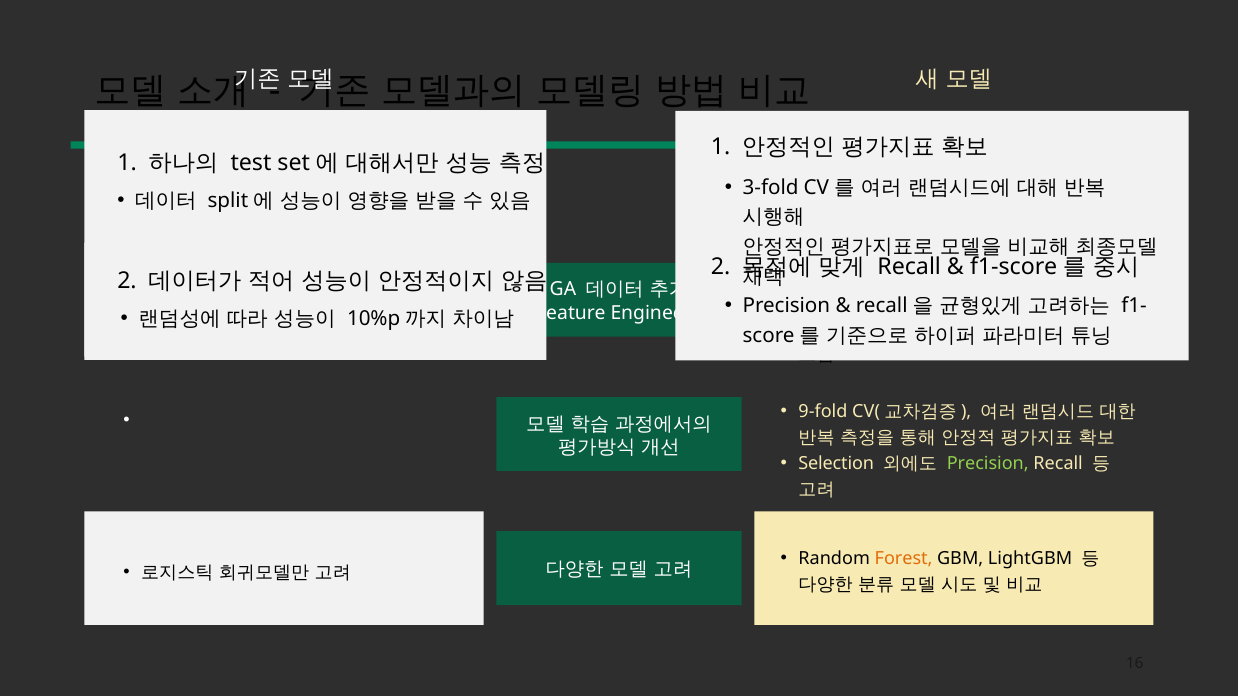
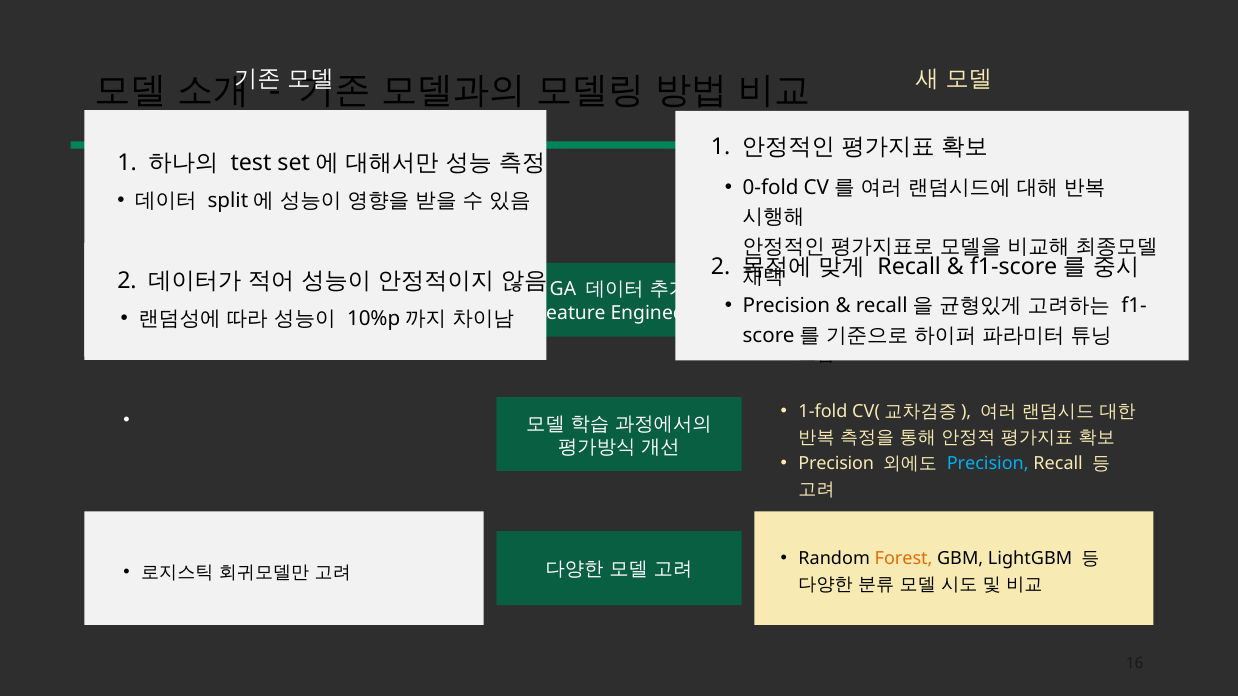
3-fold: 3-fold -> 0-fold (771, 188)
9-fold: 9-fold -> 1-fold (823, 412)
Selection: Selection -> Precision (836, 464)
Precision colour: light green -> light blue (988, 464)
